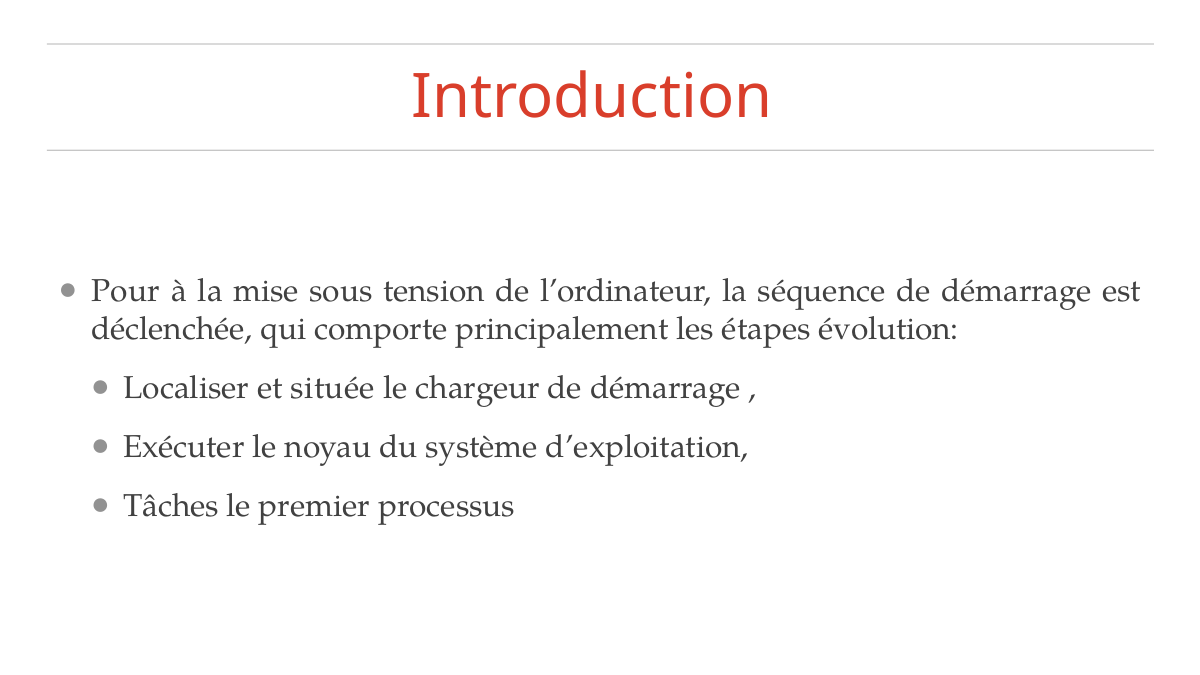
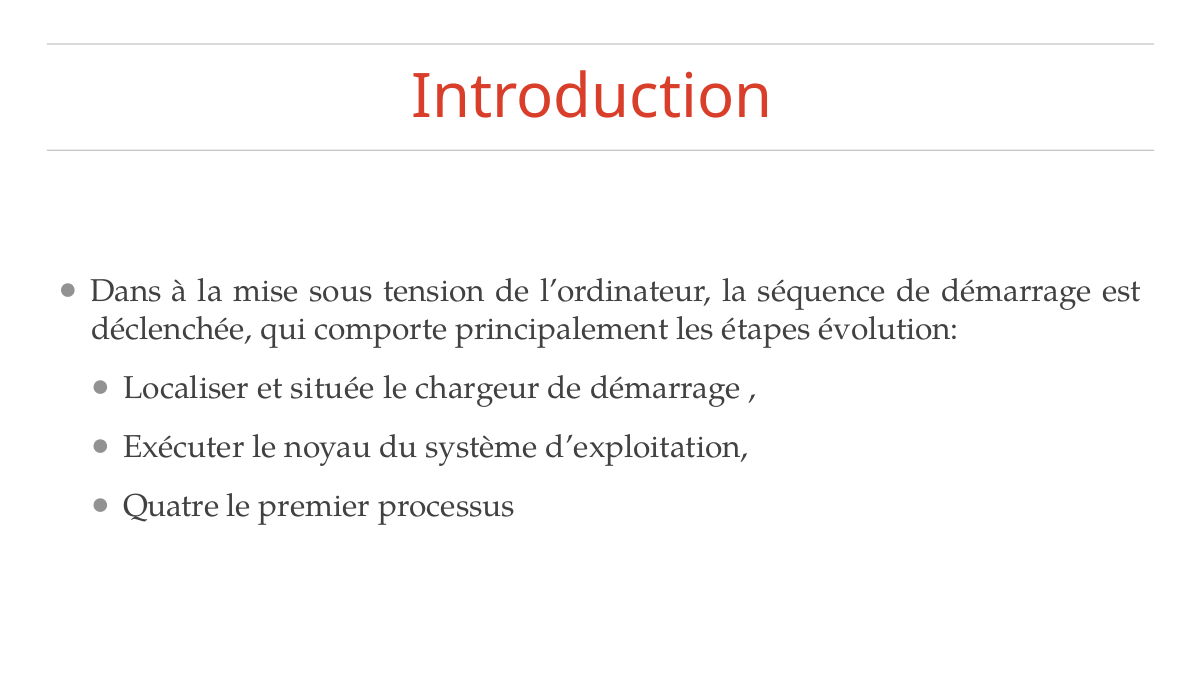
Pour: Pour -> Dans (126, 291)
Tâches: Tâches -> Quatre (171, 506)
